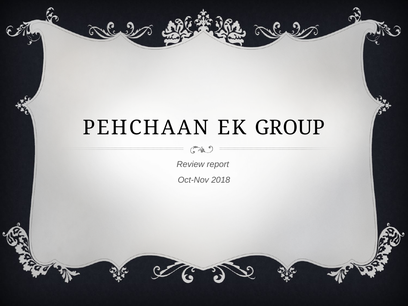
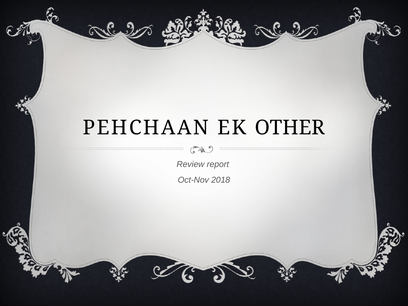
GROUP: GROUP -> OTHER (290, 128)
